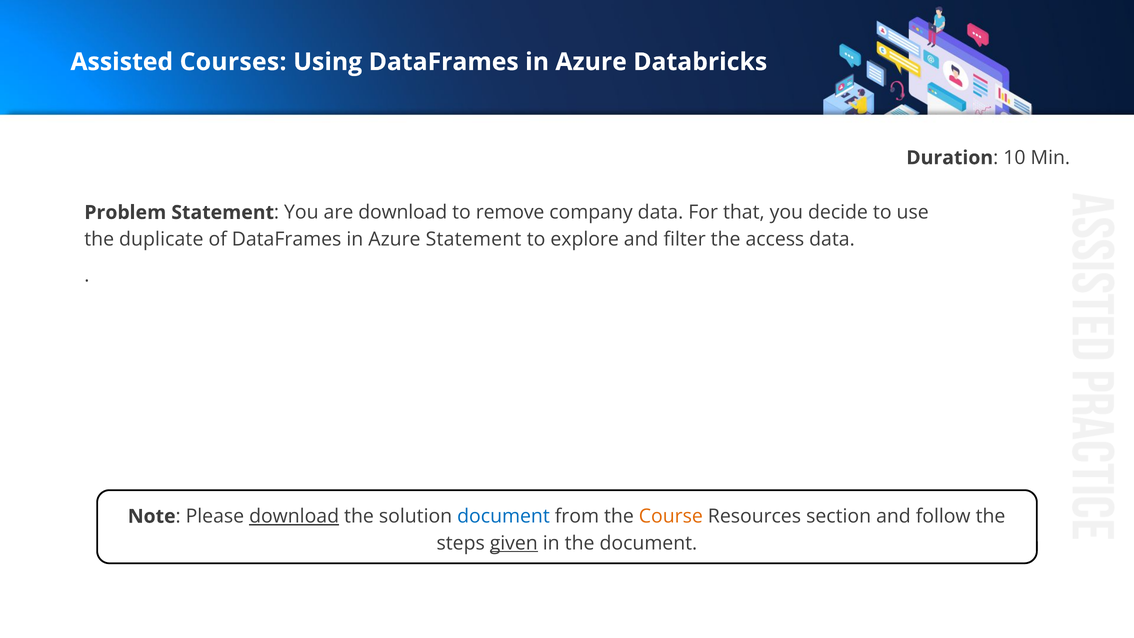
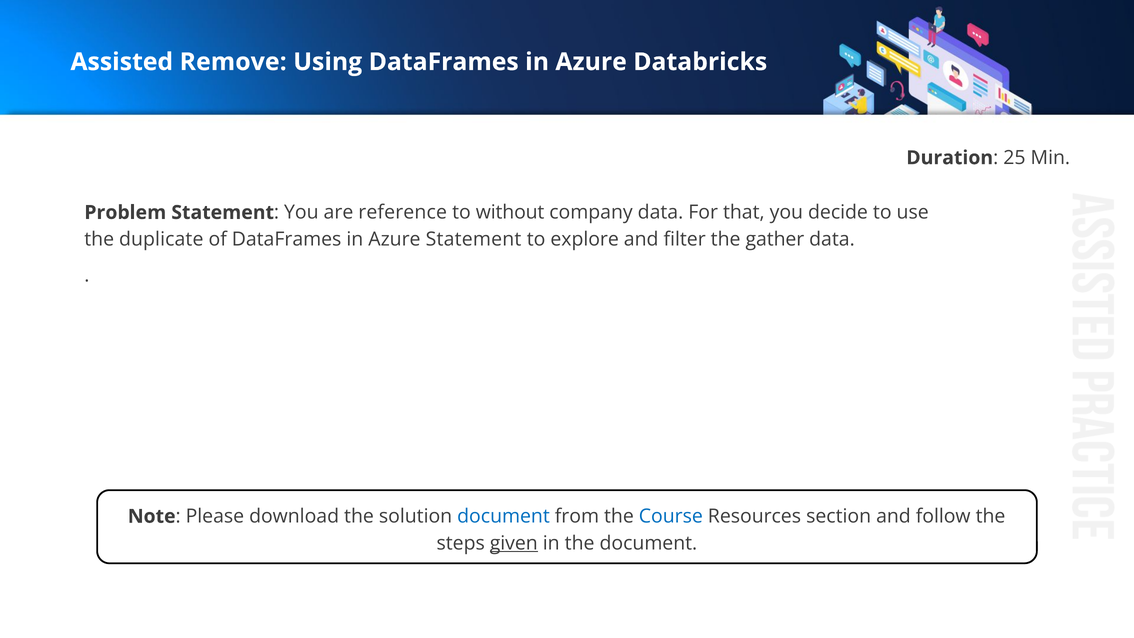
Courses: Courses -> Remove (233, 62)
10: 10 -> 25 (1014, 158)
are download: download -> reference (403, 213)
remove: remove -> without (510, 213)
access: access -> gather (775, 239)
download underline: present -> none (294, 516)
Course colour: orange -> blue (671, 516)
